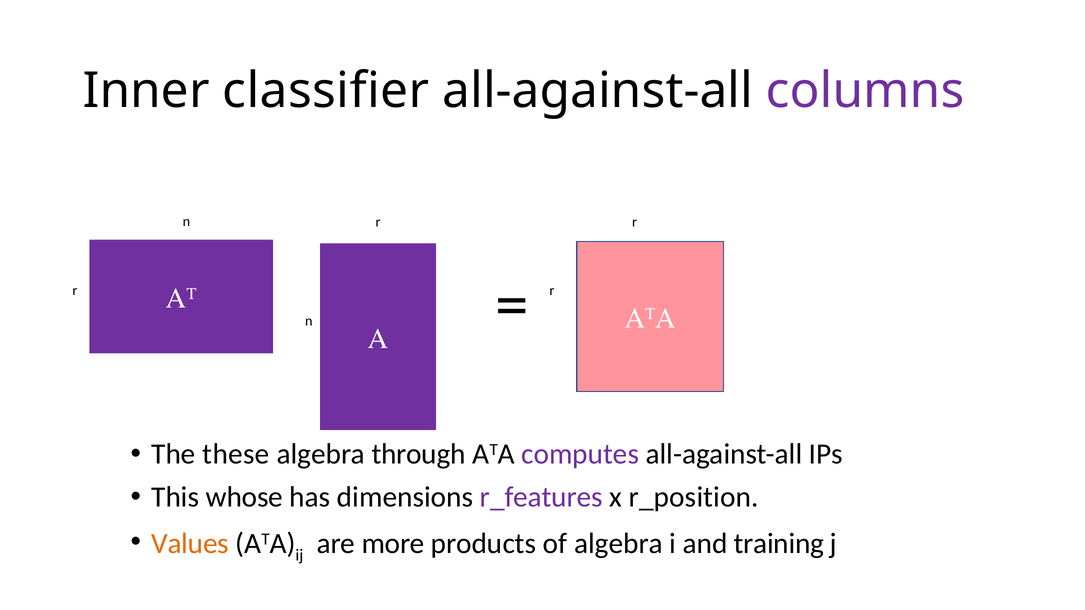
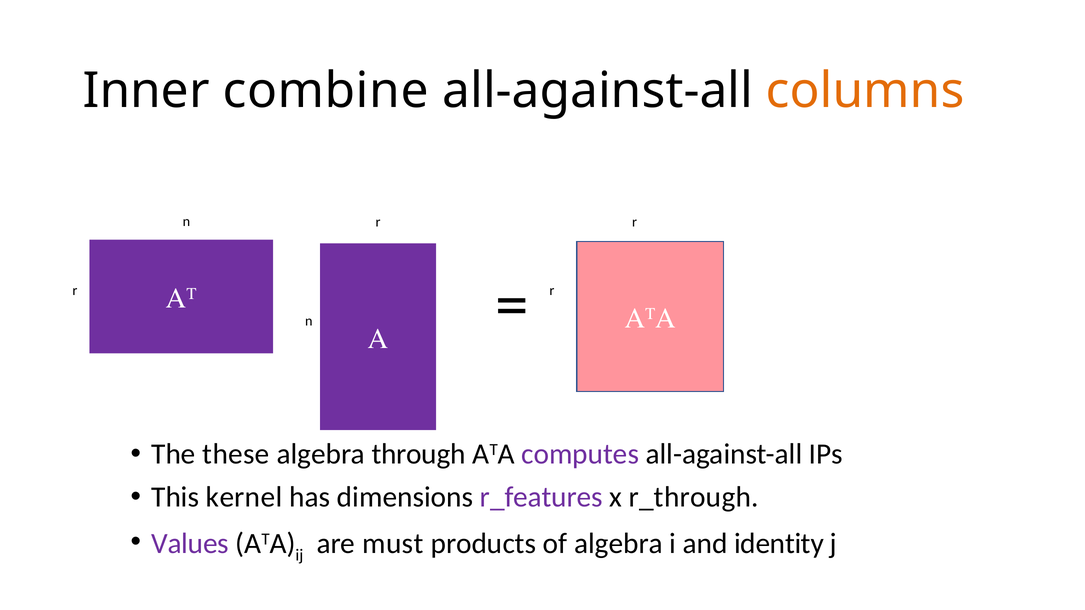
classifier: classifier -> combine (326, 91)
columns colour: purple -> orange (865, 91)
whose: whose -> kernel (244, 498)
r_position: r_position -> r_through (694, 498)
Values colour: orange -> purple (190, 544)
more: more -> must (393, 544)
training: training -> identity (779, 544)
